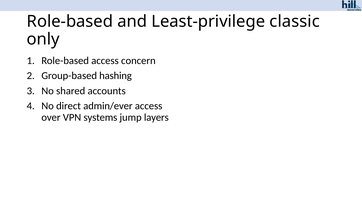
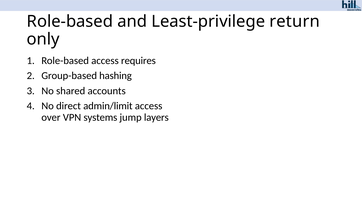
classic: classic -> return (295, 21)
concern: concern -> requires (138, 61)
admin/ever: admin/ever -> admin/limit (108, 106)
